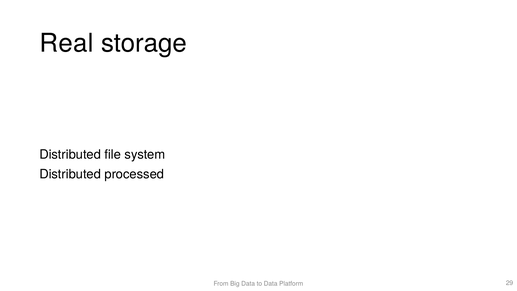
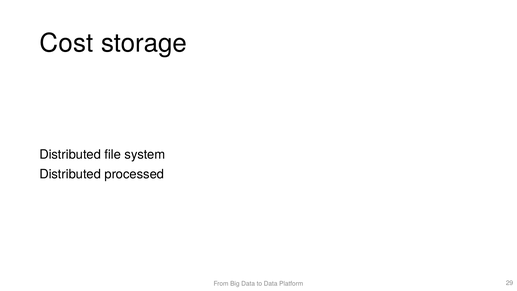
Real: Real -> Cost (67, 43)
